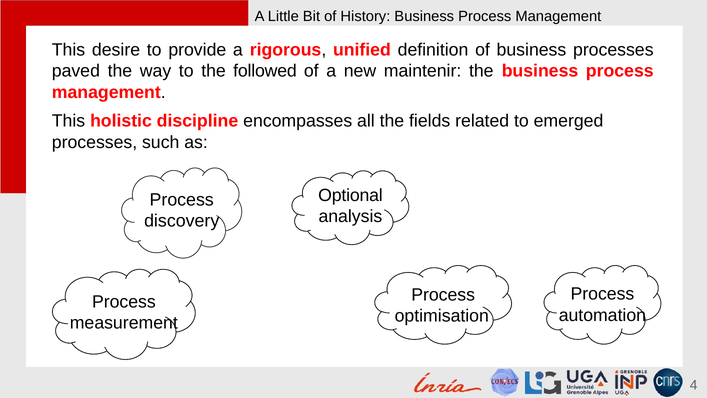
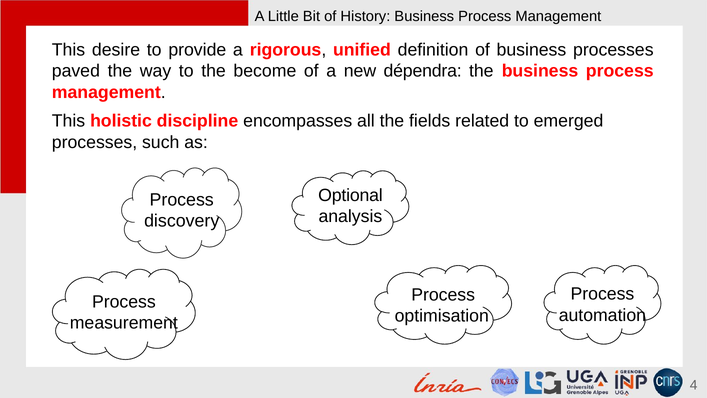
followed: followed -> become (265, 71)
maintenir: maintenir -> dépendra (423, 71)
